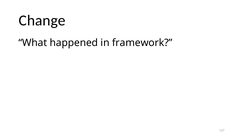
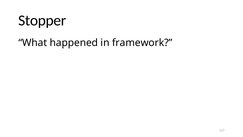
Change: Change -> Stopper (42, 20)
